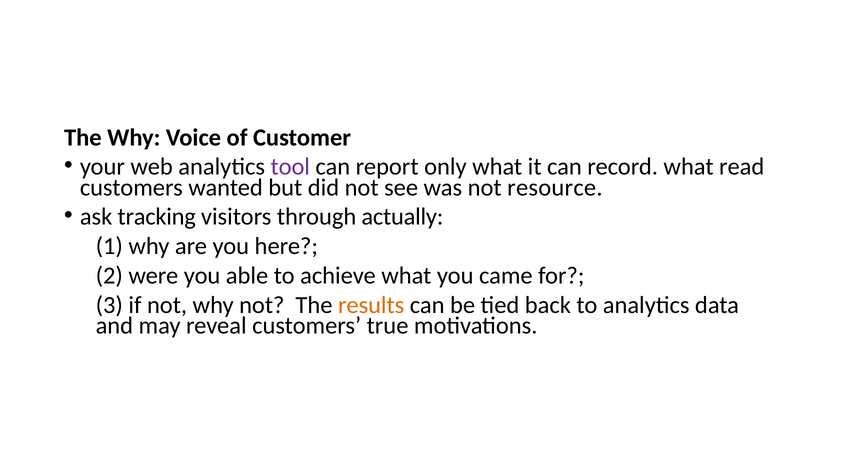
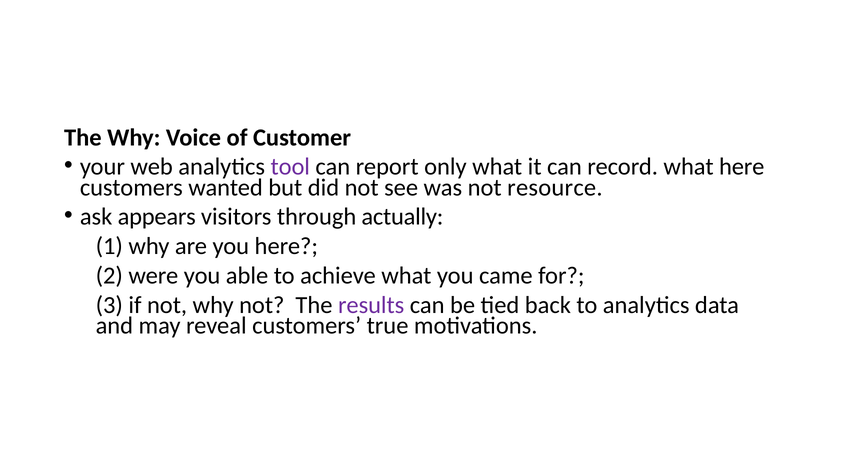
what read: read -> here (742, 167)
tracking: tracking -> appears (157, 217)
results colour: orange -> purple (371, 305)
